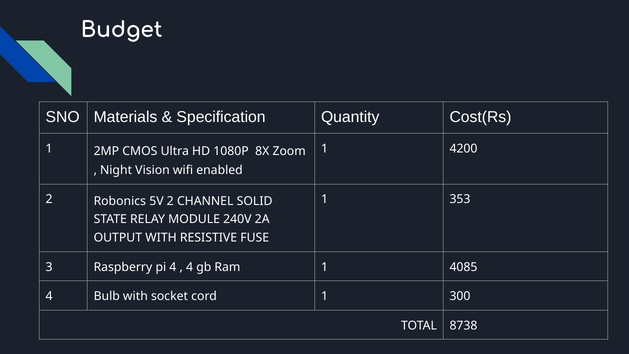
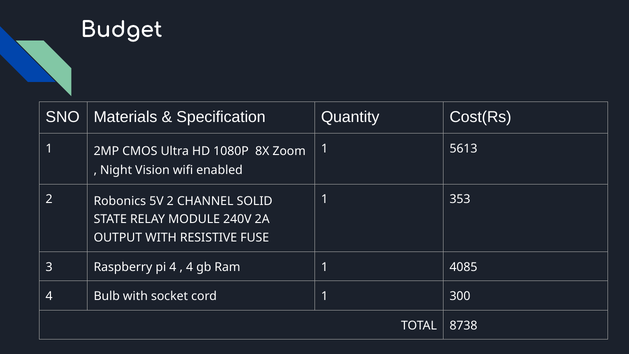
4200: 4200 -> 5613 (463, 149)
